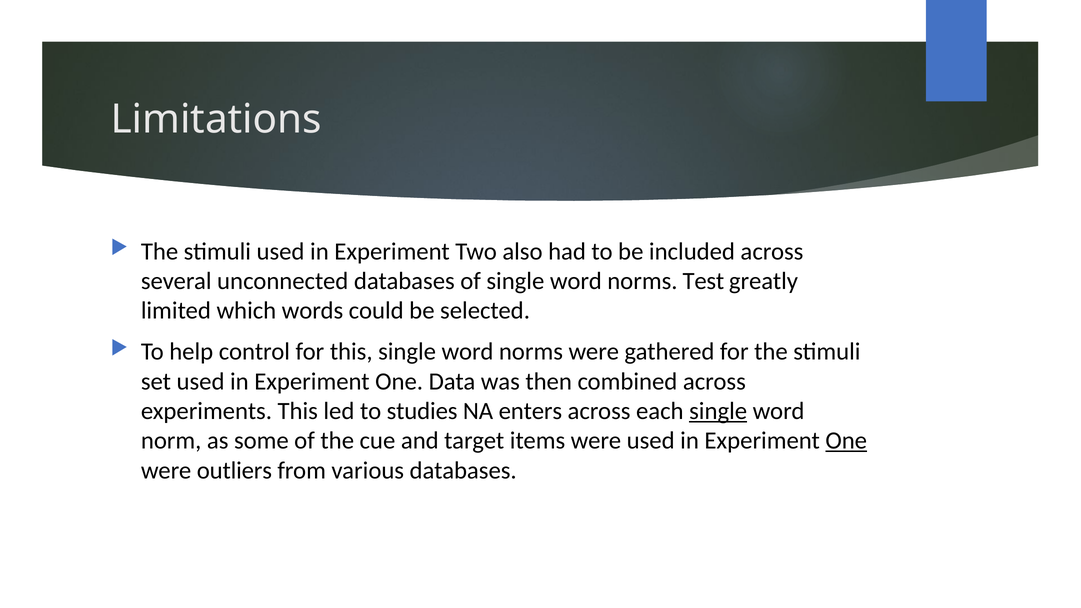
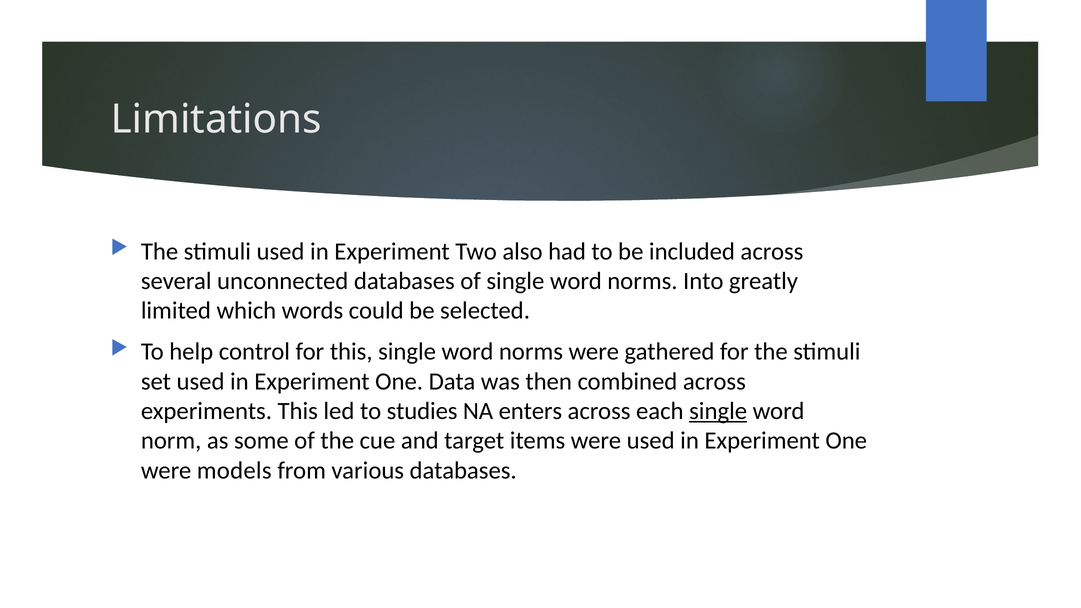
Test: Test -> Into (703, 281)
One underline: present -> none (846, 441)
outliers: outliers -> models (234, 471)
